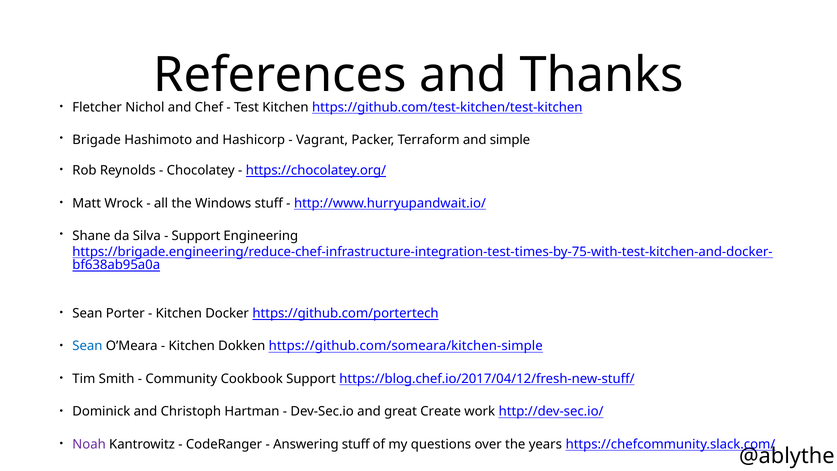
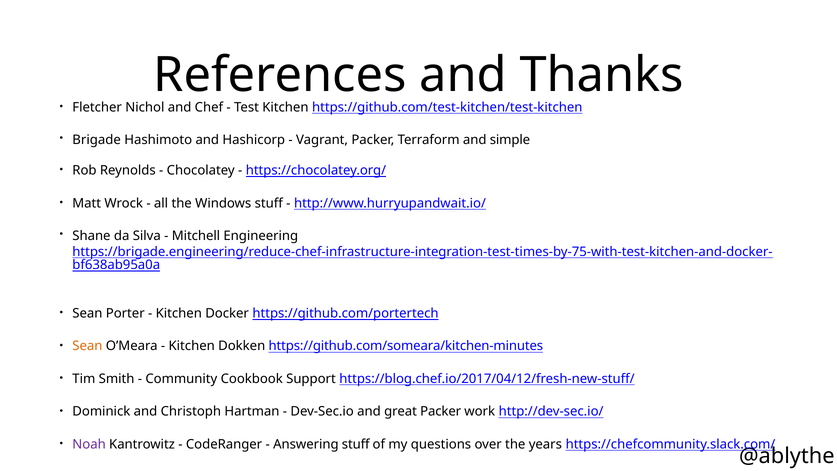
Support: Support -> Mitchell (196, 236)
Sean colour: blue -> orange (87, 346)
https://github.com/someara/kitchen-simple: https://github.com/someara/kitchen-simple -> https://github.com/someara/kitchen-minutes (406, 346)
great Create: Create -> Packer (441, 411)
